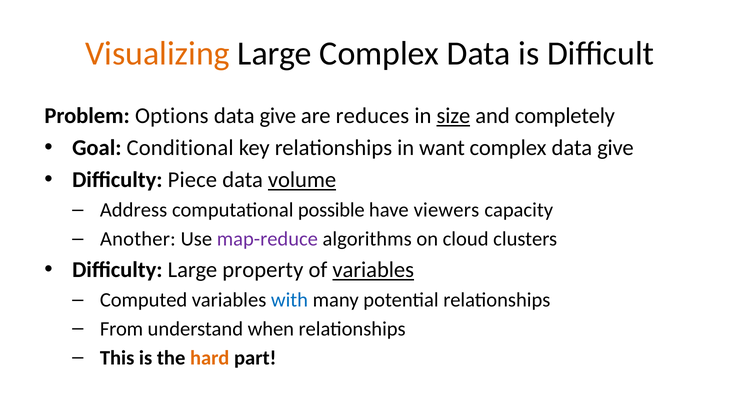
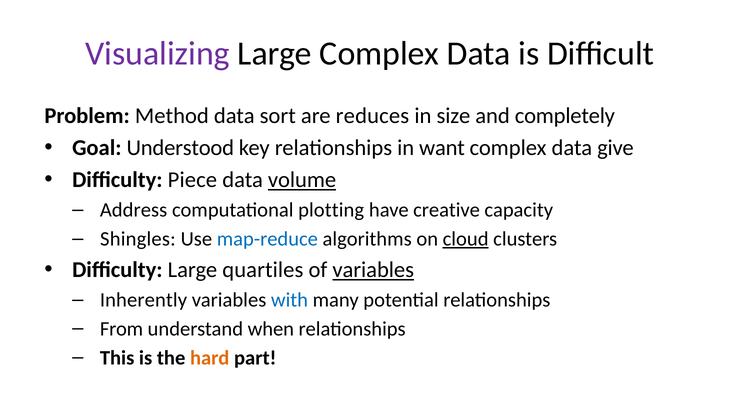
Visualizing colour: orange -> purple (157, 54)
Options: Options -> Method (172, 116)
give: give -> sort (278, 116)
size underline: present -> none (453, 116)
Conditional: Conditional -> Understood (180, 148)
possible: possible -> plotting (331, 210)
viewers: viewers -> creative (447, 210)
Another: Another -> Shingles (138, 239)
map-reduce colour: purple -> blue (267, 239)
cloud underline: none -> present (466, 239)
property: property -> quartiles (263, 270)
Computed: Computed -> Inherently (143, 300)
